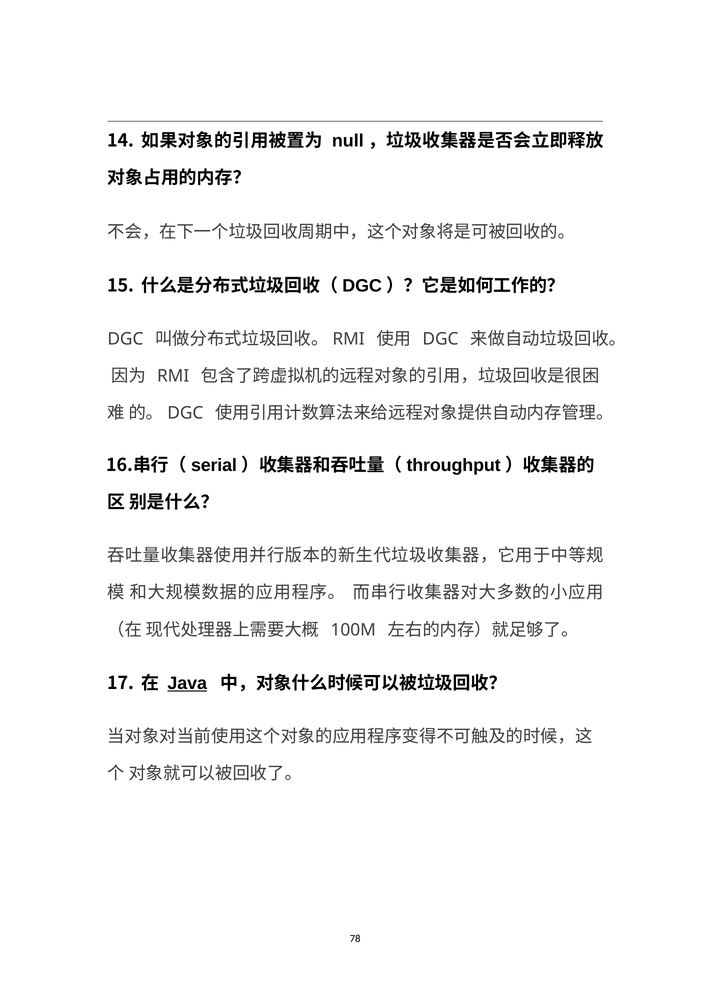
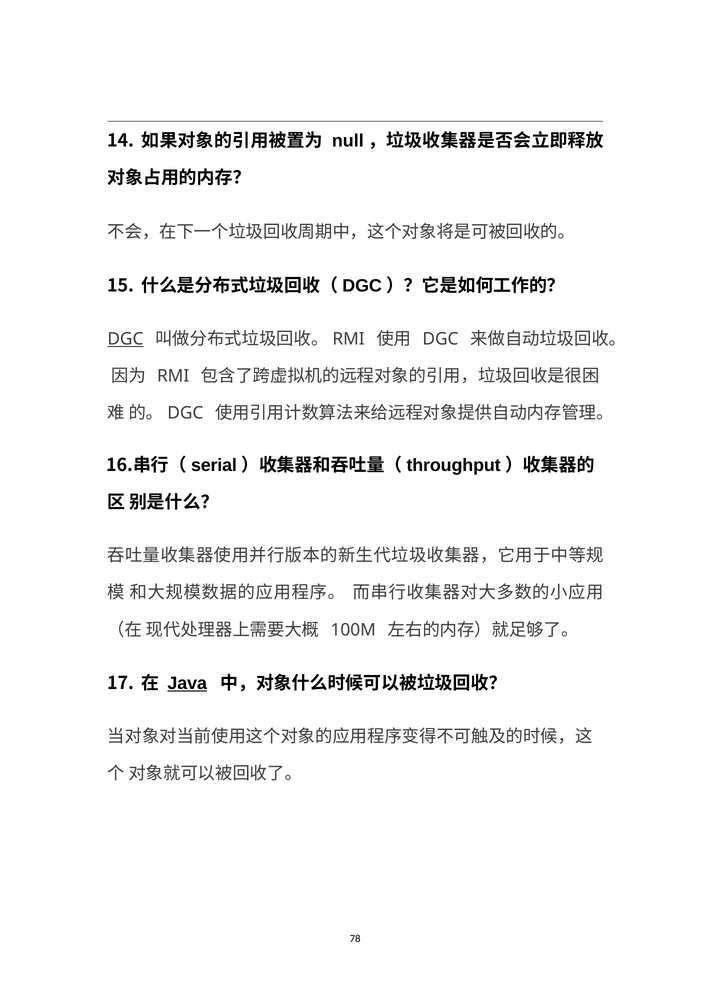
DGC underline: none -> present (125, 339)
